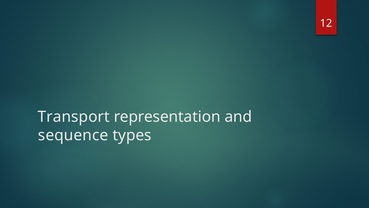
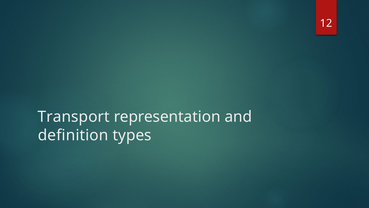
sequence: sequence -> definition (73, 135)
